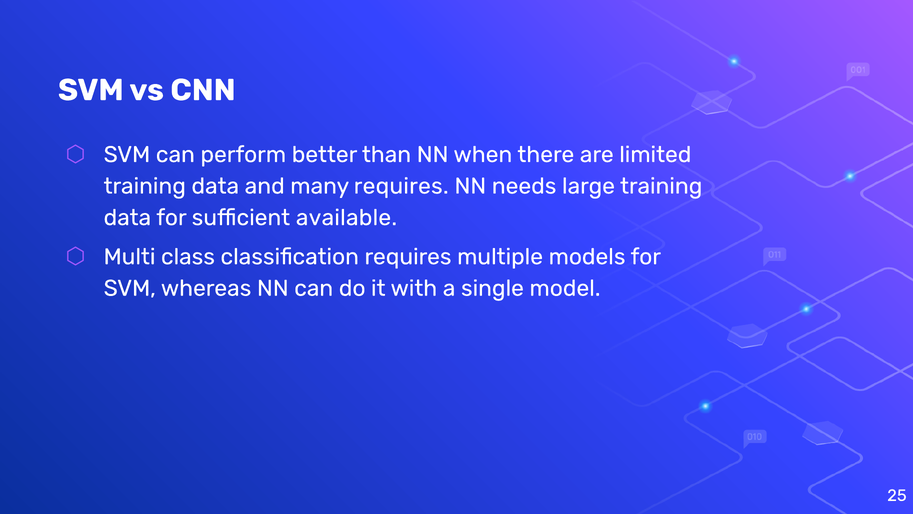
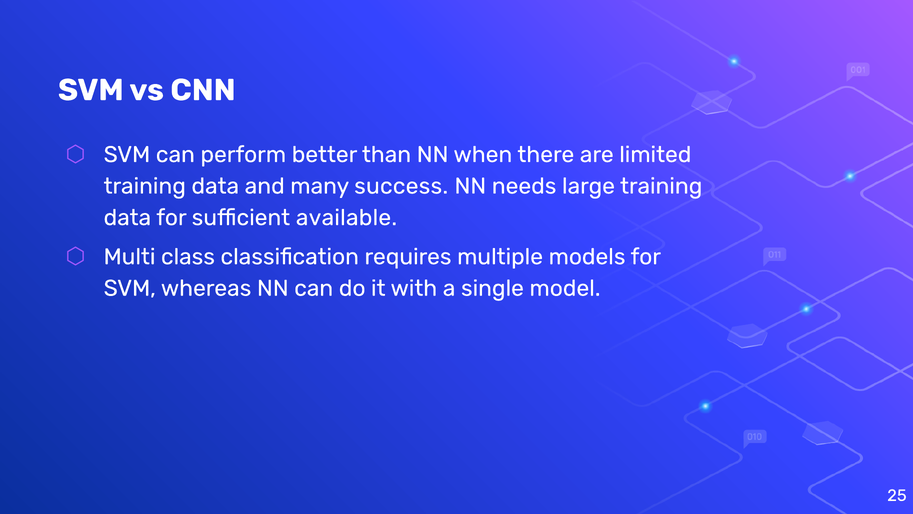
many requires: requires -> success (401, 186)
